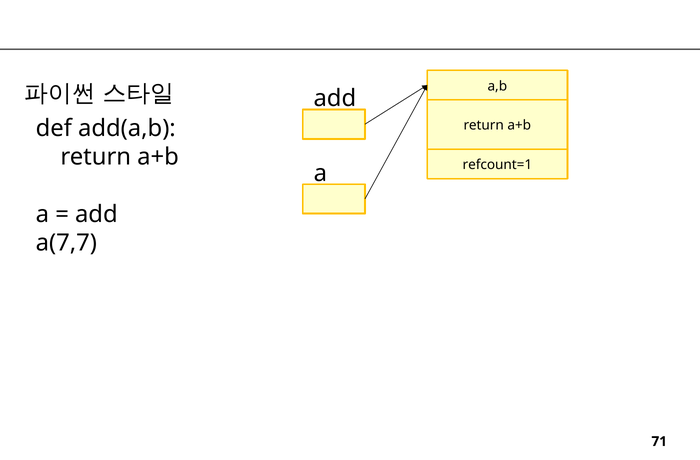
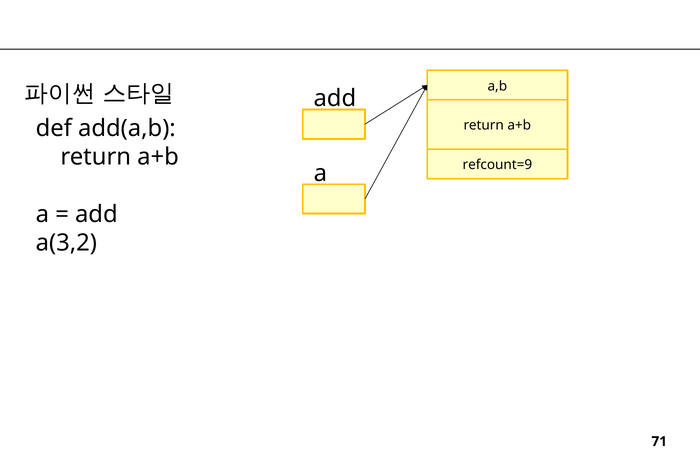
refcount=1: refcount=1 -> refcount=9 (497, 165)
a(7,7: a(7,7 -> a(3,2 (66, 243)
